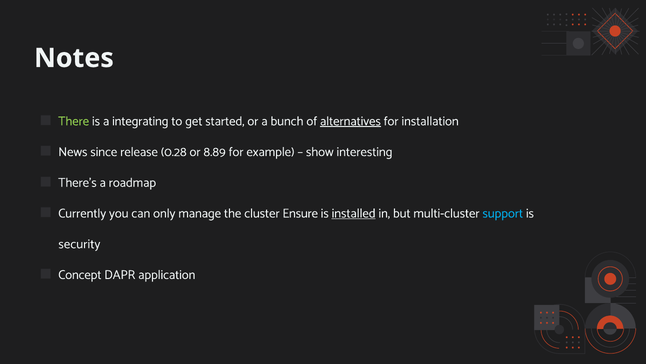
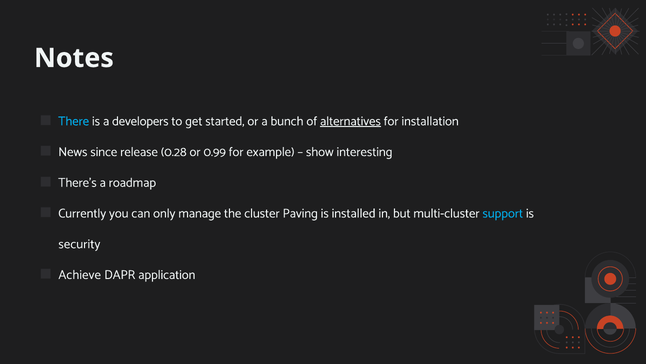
There colour: light green -> light blue (74, 121)
integrating: integrating -> developers (140, 121)
8.89: 8.89 -> 0.99 (215, 152)
Ensure: Ensure -> Paving (300, 213)
installed underline: present -> none (354, 213)
Concept: Concept -> Achieve (80, 274)
